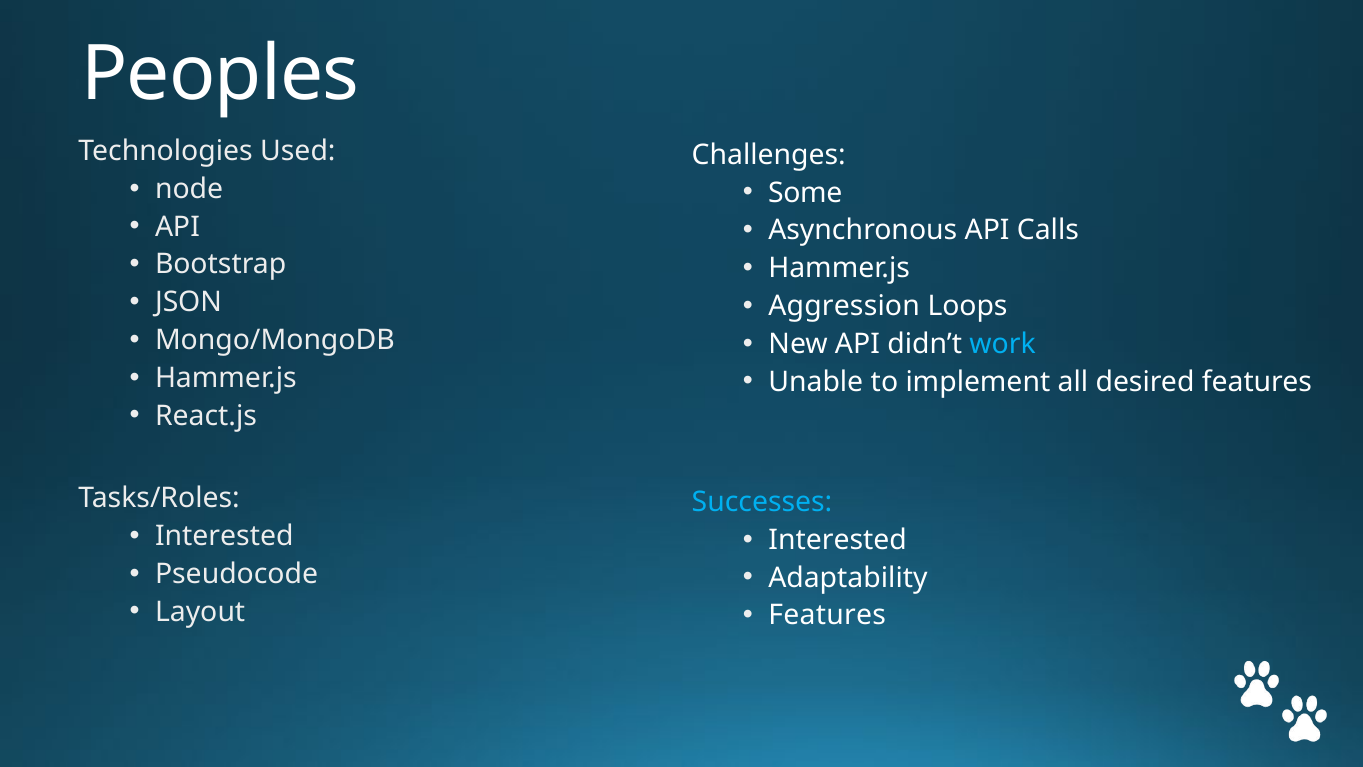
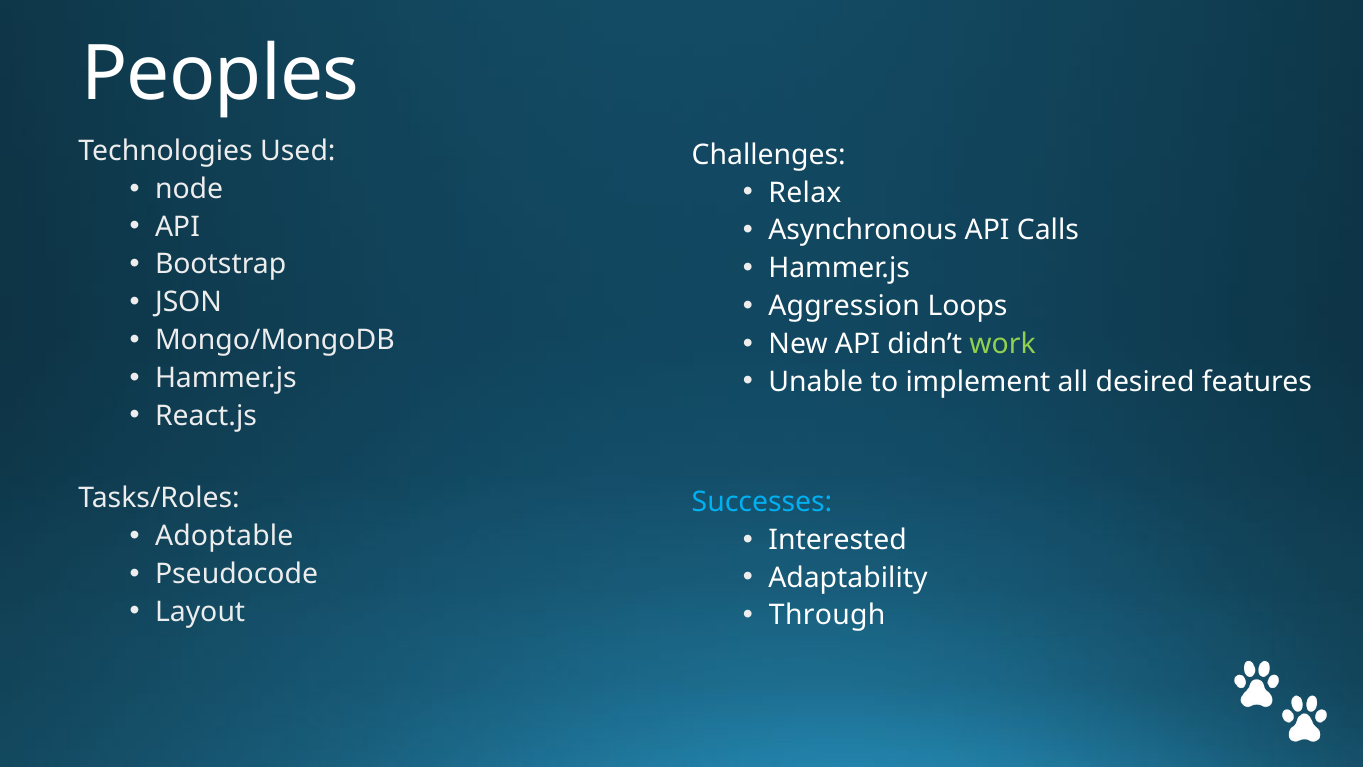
Some: Some -> Relax (805, 193)
work colour: light blue -> light green (1002, 344)
Interested: Interested -> Adoptable (224, 536)
Features: Features -> Through (827, 615)
